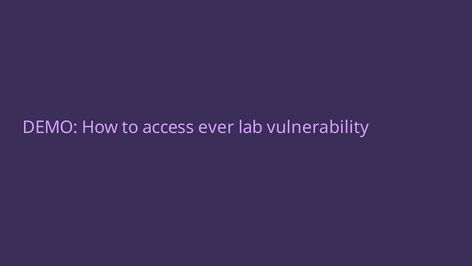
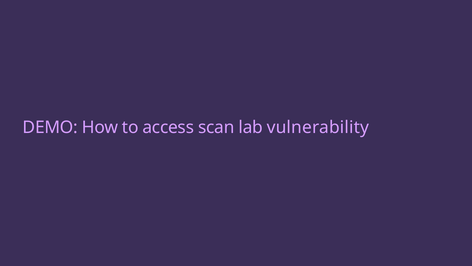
ever: ever -> scan (216, 127)
